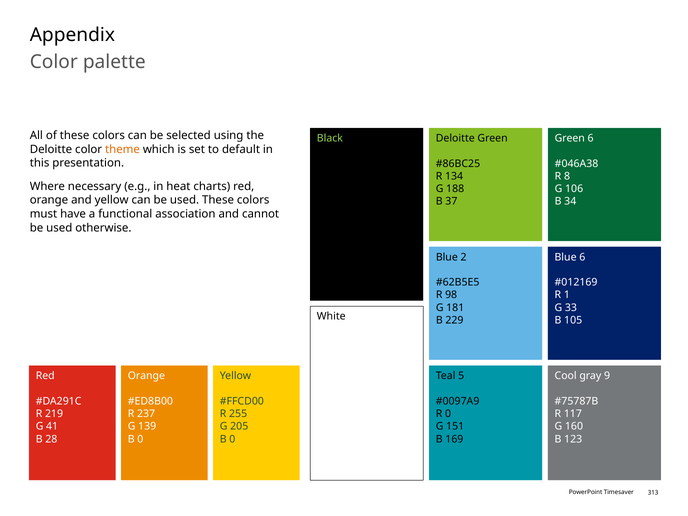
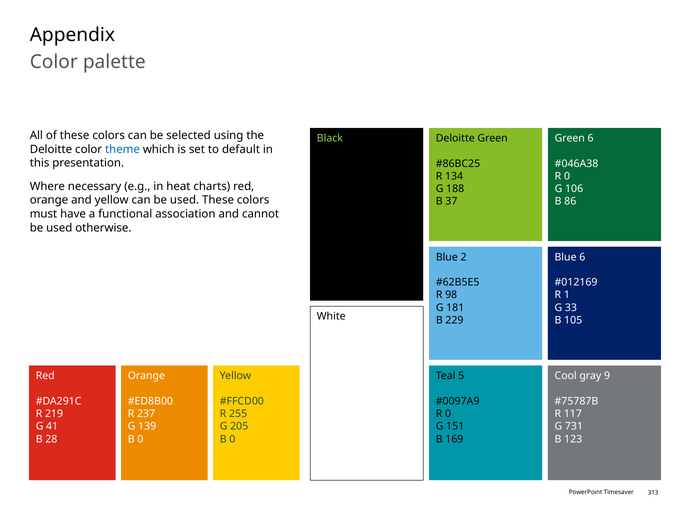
theme colour: orange -> blue (123, 149)
8: 8 -> 0 (567, 176)
34: 34 -> 86 (570, 201)
160: 160 -> 731 (574, 426)
